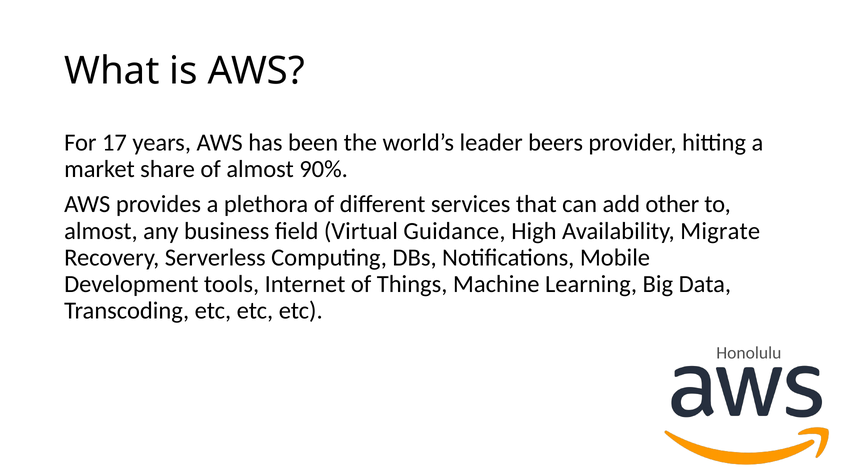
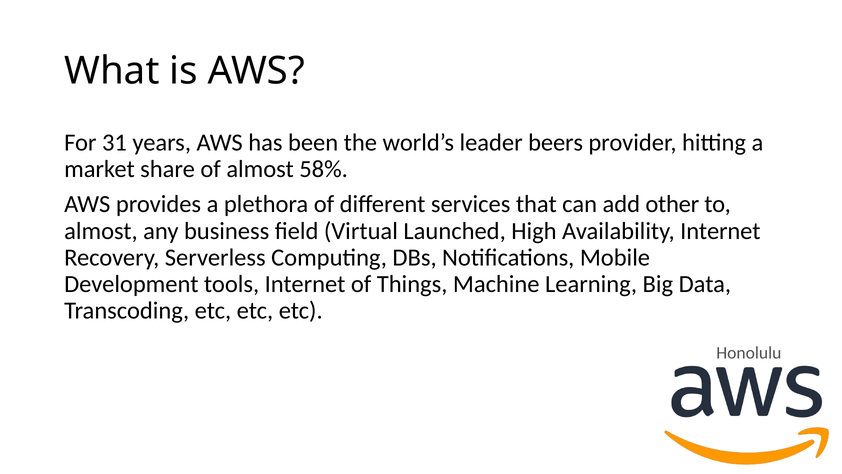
17: 17 -> 31 (114, 142)
90%: 90% -> 58% (324, 169)
Guidance: Guidance -> Launched (455, 231)
Availability Migrate: Migrate -> Internet (720, 231)
